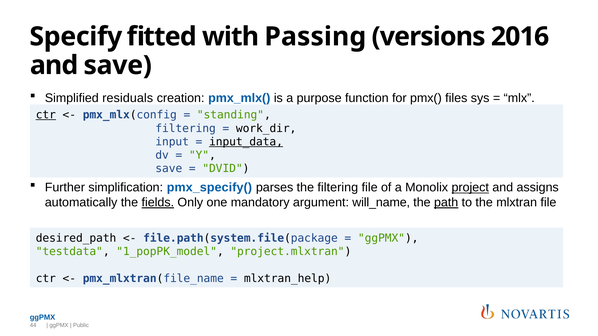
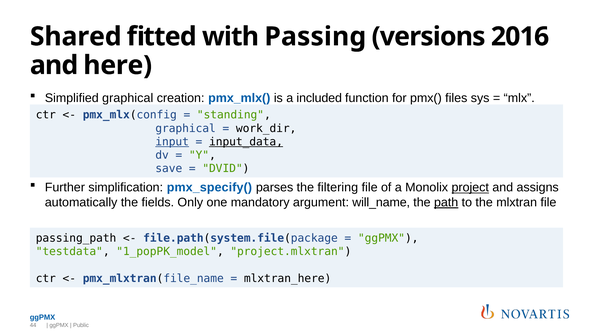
Specify: Specify -> Shared (76, 37)
and save: save -> here (118, 65)
Simplified residuals: residuals -> graphical (128, 98)
purpose: purpose -> included (319, 98)
ctr underline: present -> none (46, 115)
filtering: filtering -> graphical (186, 128)
input underline: none -> present (172, 142)
fields underline: present -> none (158, 203)
desired_path: desired_path -> passing_path (76, 238)
mlxtran_help: mlxtran_help -> mlxtran_here (288, 279)
